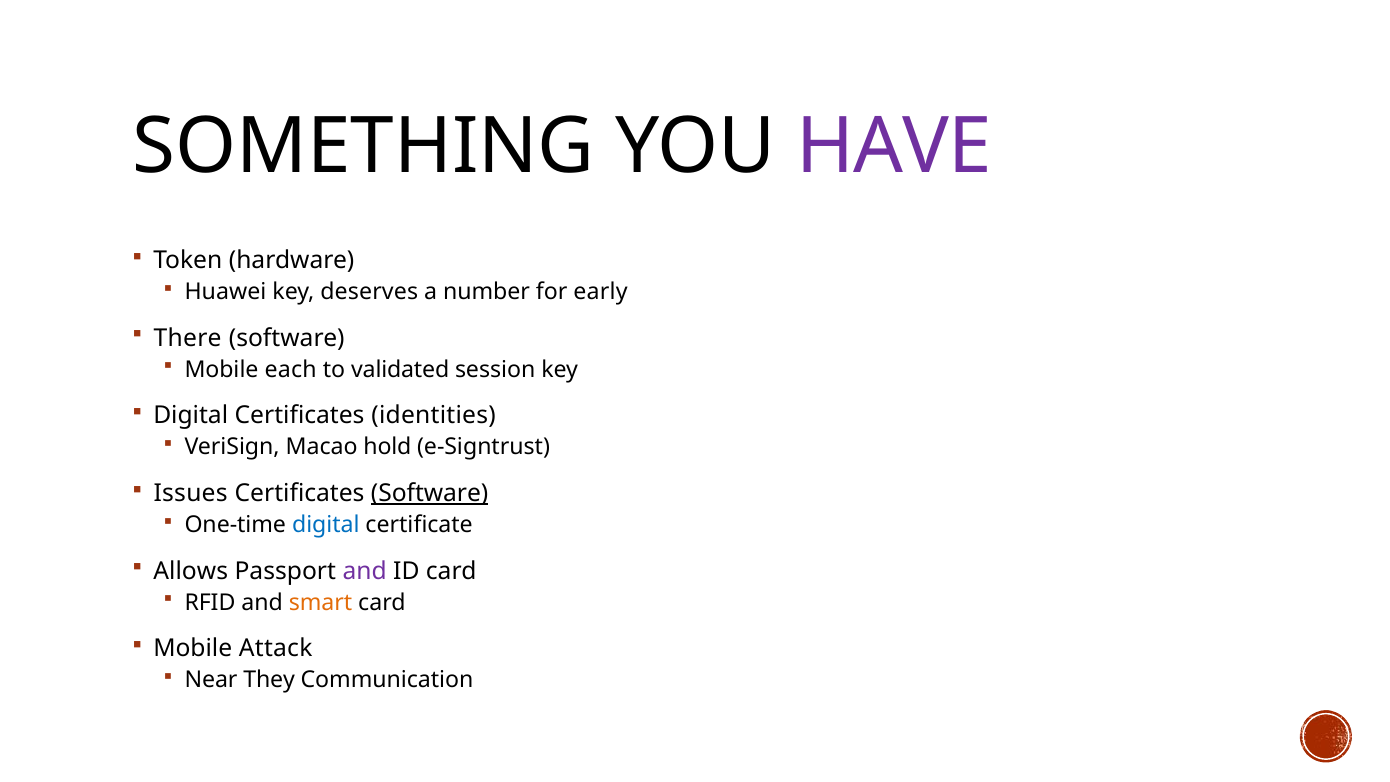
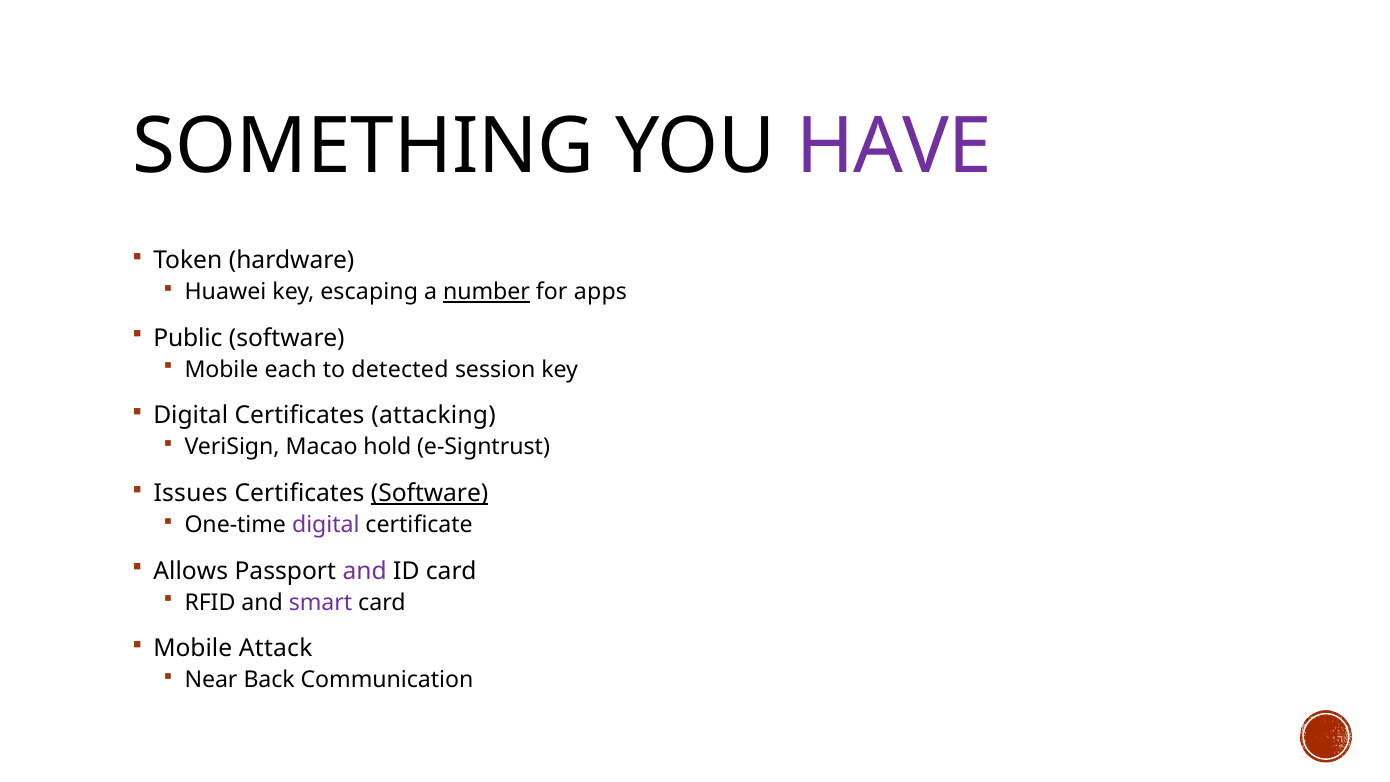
deserves: deserves -> escaping (369, 292)
number underline: none -> present (487, 292)
early: early -> apps (600, 292)
There: There -> Public (188, 338)
validated: validated -> detected (400, 369)
identities: identities -> attacking (434, 416)
digital colour: blue -> purple (326, 525)
smart colour: orange -> purple (321, 602)
They: They -> Back (269, 680)
